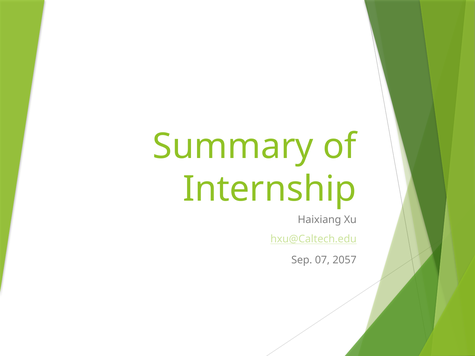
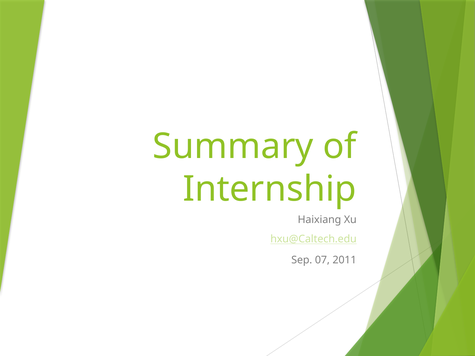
2057: 2057 -> 2011 (345, 260)
